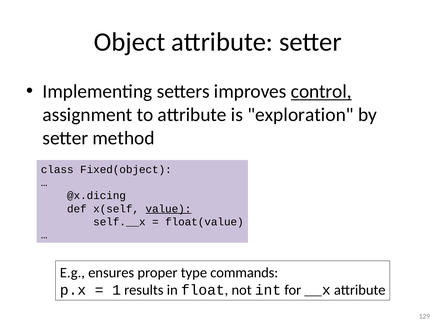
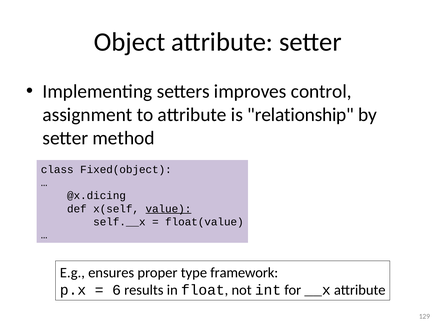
control underline: present -> none (321, 91)
exploration: exploration -> relationship (301, 115)
commands: commands -> framework (244, 273)
1: 1 -> 6 (117, 290)
